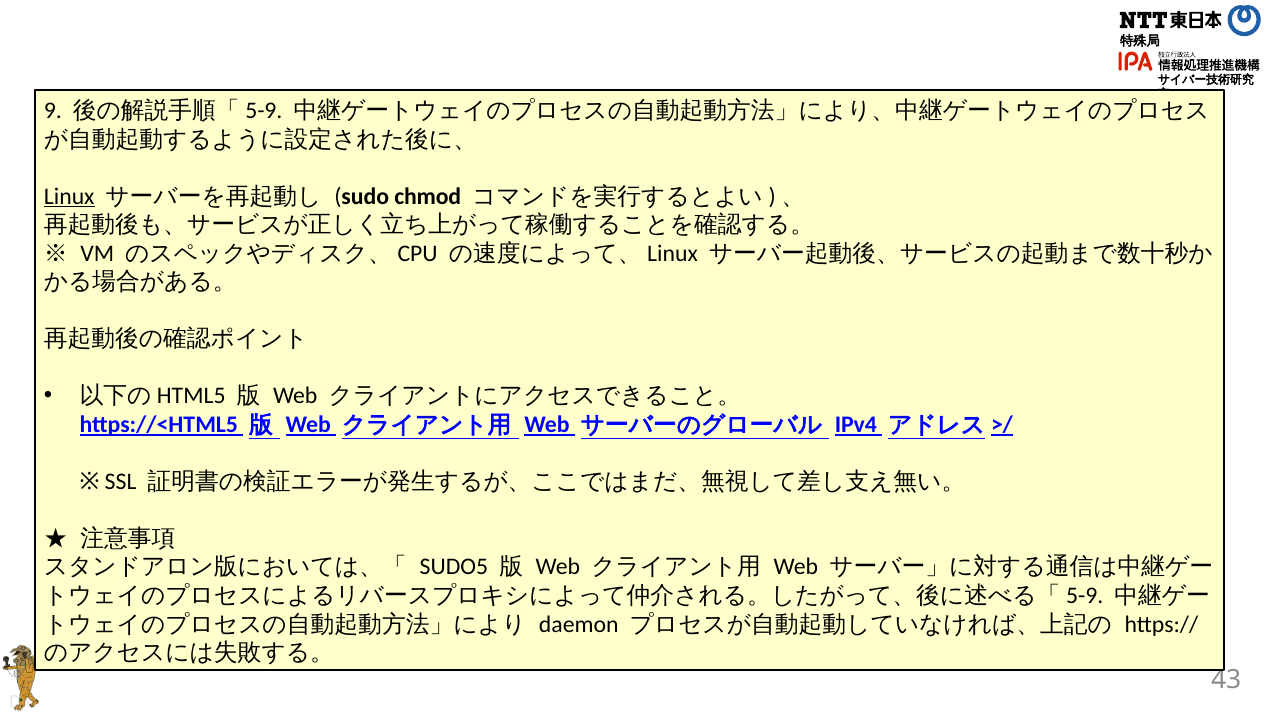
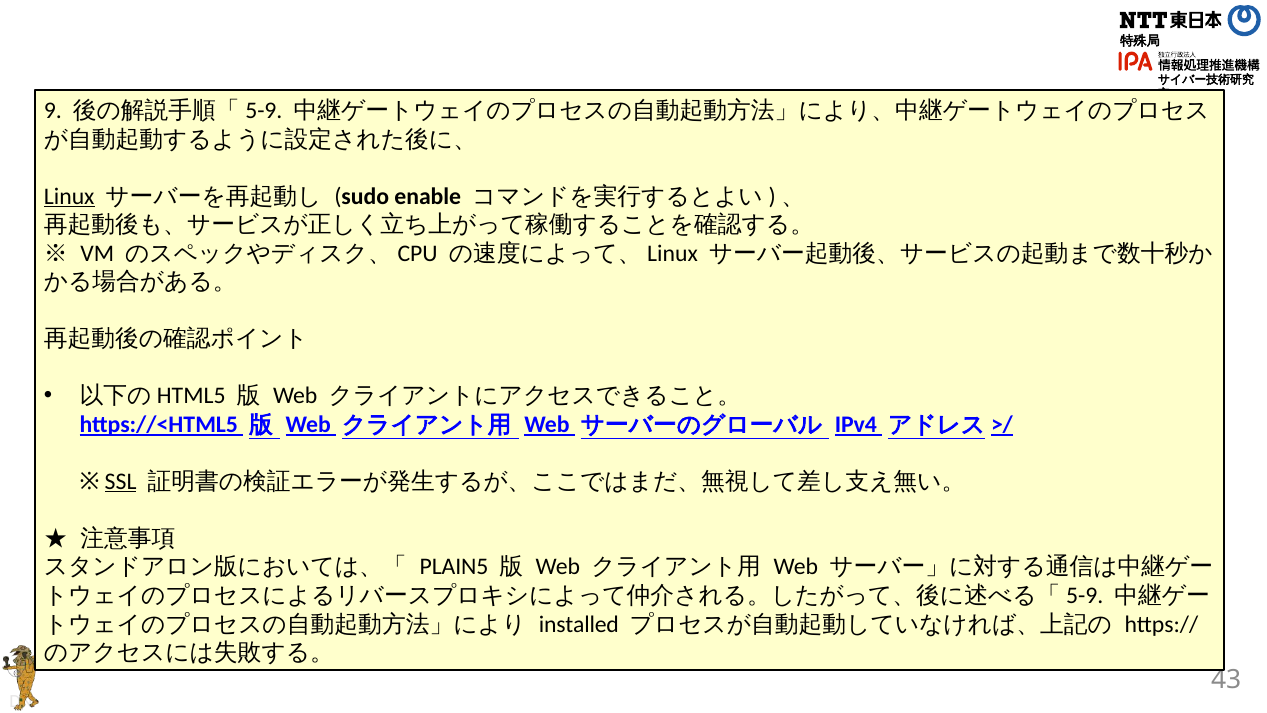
chmod: chmod -> enable (428, 196)
SSL underline: none -> present (121, 481)
SUDO5: SUDO5 -> PLAIN5 (454, 567)
daemon: daemon -> installed (579, 624)
